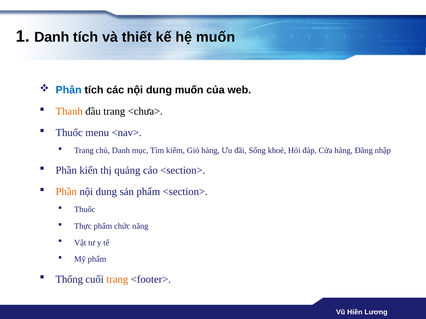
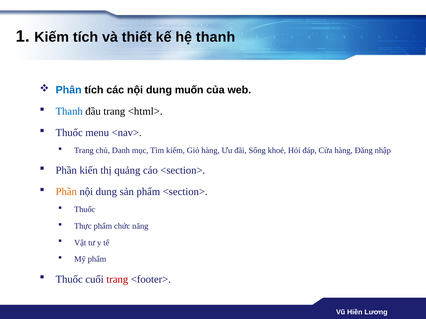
1 Danh: Danh -> Kiếm (52, 37)
hệ muốn: muốn -> thanh (216, 37)
Thanh colour: orange -> blue (69, 112)
<chưa>: <chưa> -> <html> (145, 112)
Thống: Thống -> Thuốc (69, 280)
trang colour: orange -> red (117, 280)
